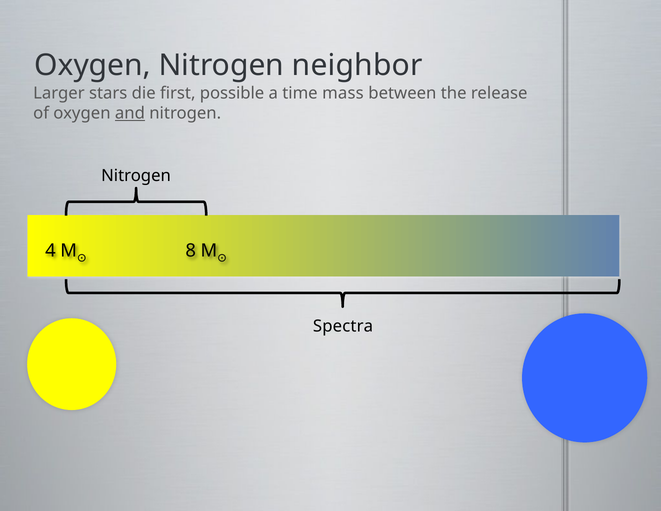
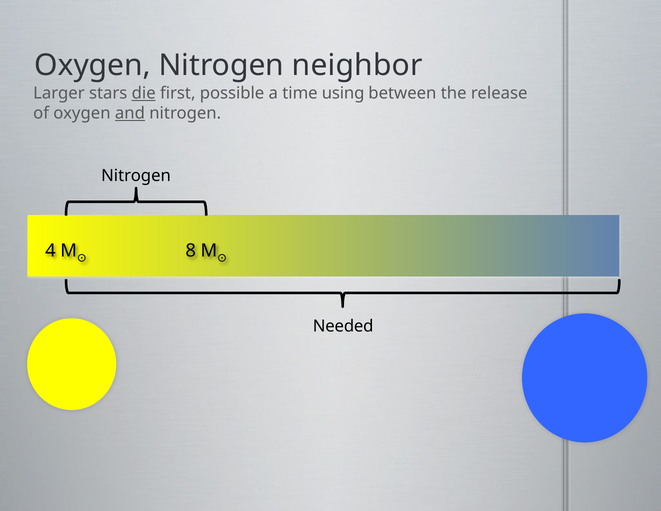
die underline: none -> present (144, 93)
mass: mass -> using (343, 93)
Spectra: Spectra -> Needed (343, 326)
